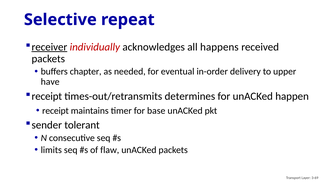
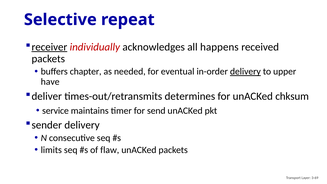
delivery underline: none -> present (245, 71)
receipt: receipt -> deliver (47, 96)
happen: happen -> chksum (292, 96)
receipt: receipt -> service (55, 111)
base: base -> send (156, 111)
sender tolerant: tolerant -> delivery (82, 125)
